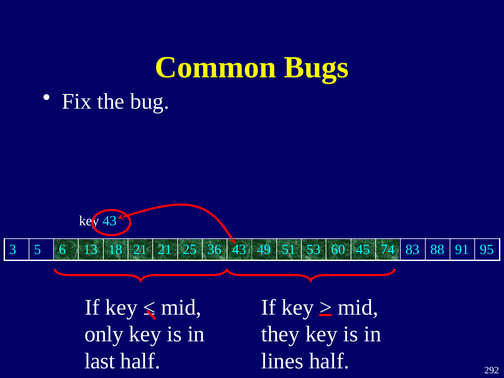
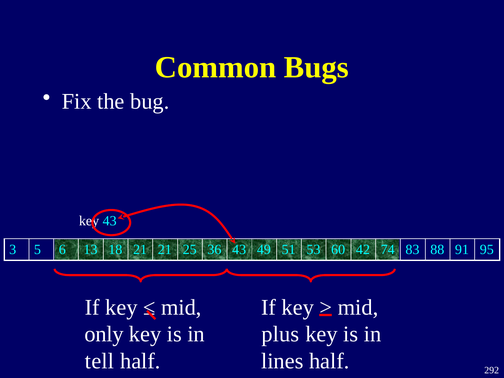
45: 45 -> 42 (363, 250)
they: they -> plus (280, 334)
last: last -> tell (100, 361)
